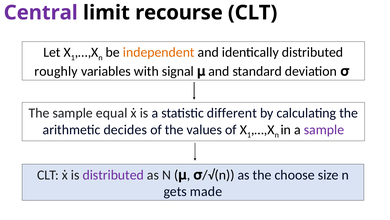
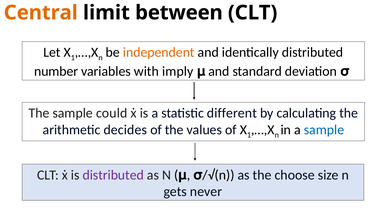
Central colour: purple -> orange (41, 13)
recourse: recourse -> between (179, 13)
roughly: roughly -> number (56, 71)
signal: signal -> imply (178, 71)
equal: equal -> could (112, 113)
sample colour: purple -> blue (324, 129)
made: made -> never (206, 191)
